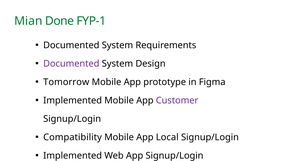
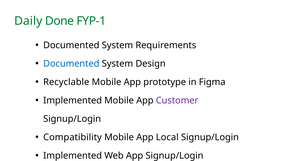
Mian: Mian -> Daily (28, 21)
Documented colour: purple -> blue (71, 64)
Tomorrow: Tomorrow -> Recyclable (66, 82)
